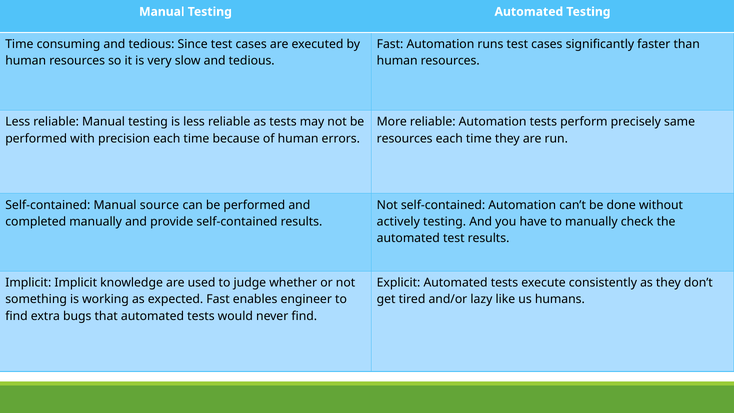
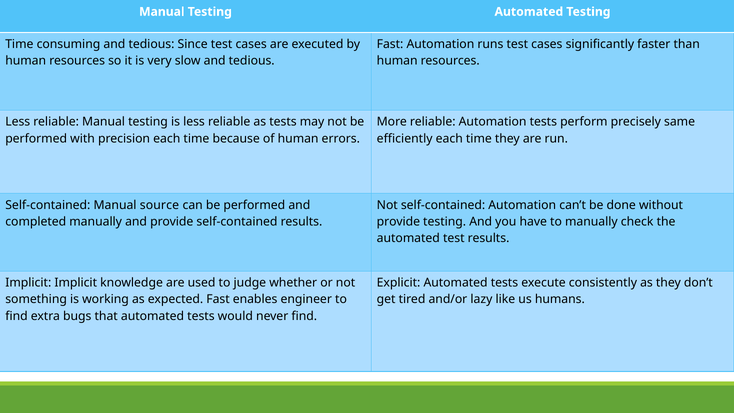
resources: resources -> efficiently (405, 138)
actively: actively -> provide (398, 222)
